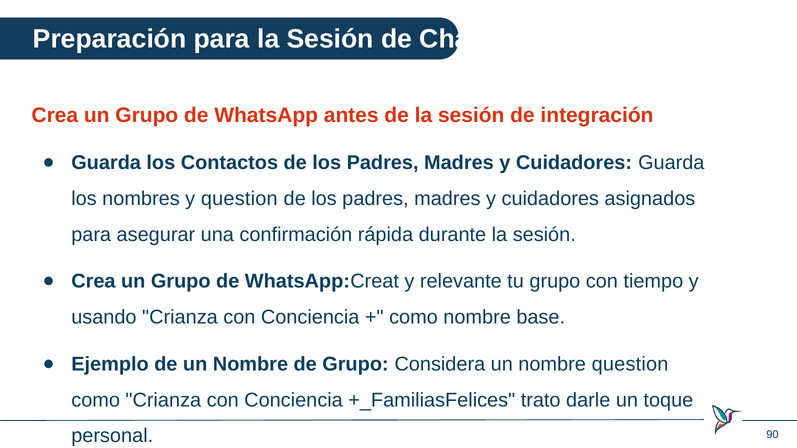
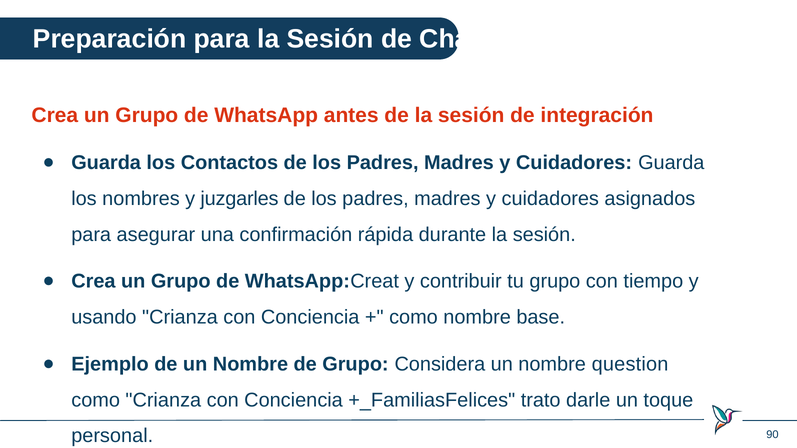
y question: question -> juzgarles (239, 199)
relevante: relevante -> contribuir (461, 282)
